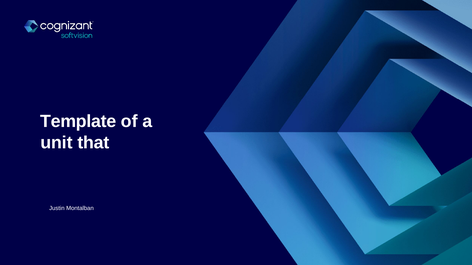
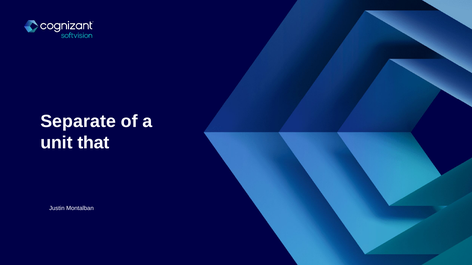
Template: Template -> Separate (78, 122)
